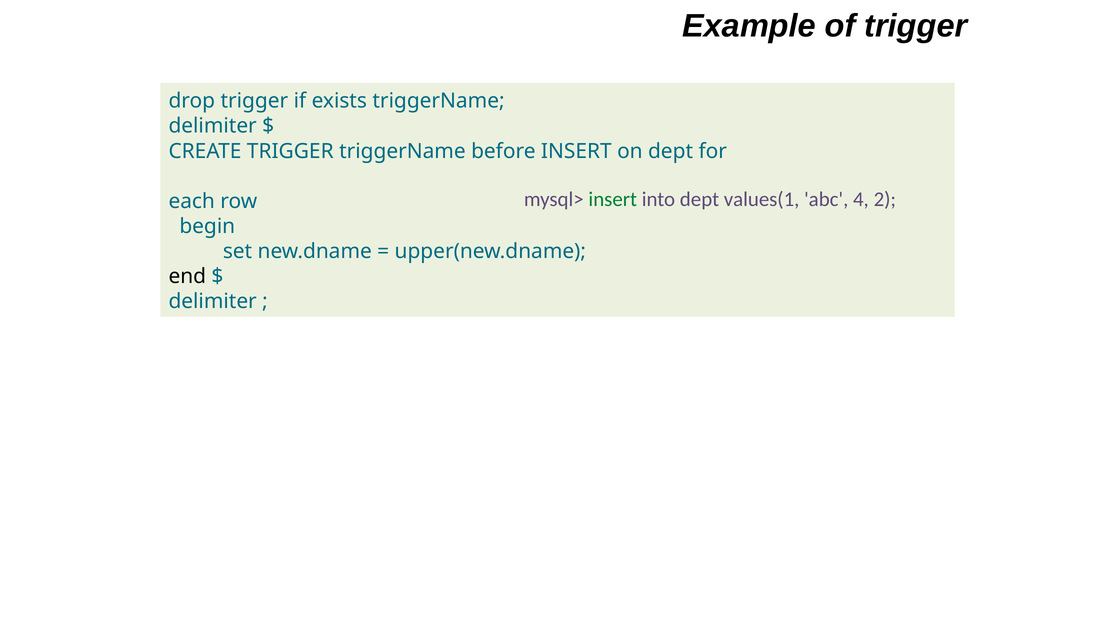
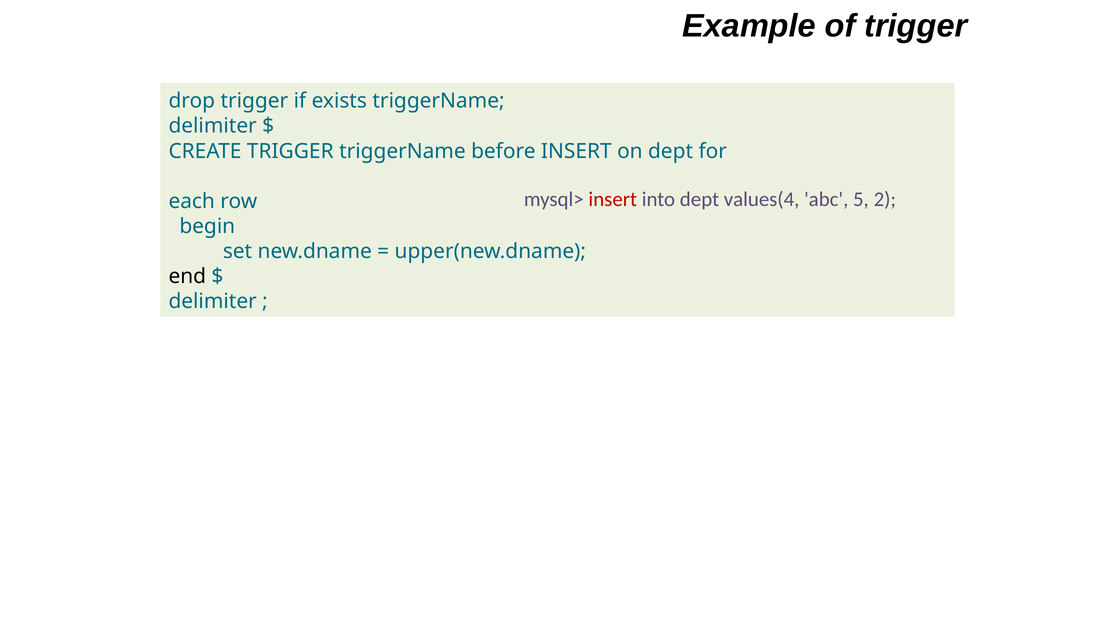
insert colour: green -> red (613, 199)
values(1: values(1 -> values(4 (762, 199)
4: 4 -> 5 (861, 199)
